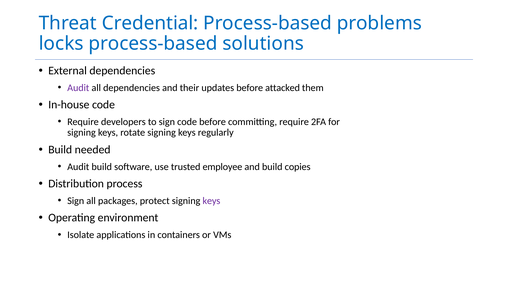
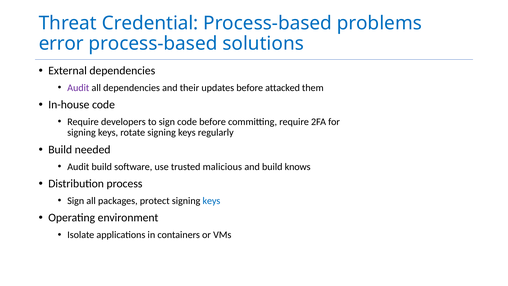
locks: locks -> error (61, 44)
employee: employee -> malicious (222, 167)
copies: copies -> knows (298, 167)
keys colour: purple -> blue (211, 201)
